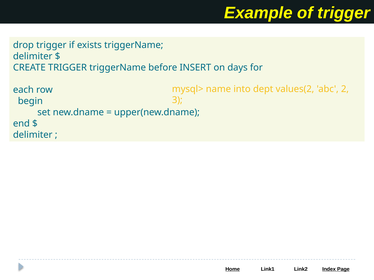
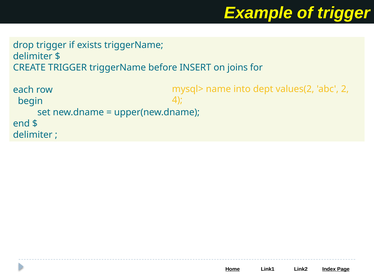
days: days -> joins (238, 68)
3: 3 -> 4 (177, 100)
